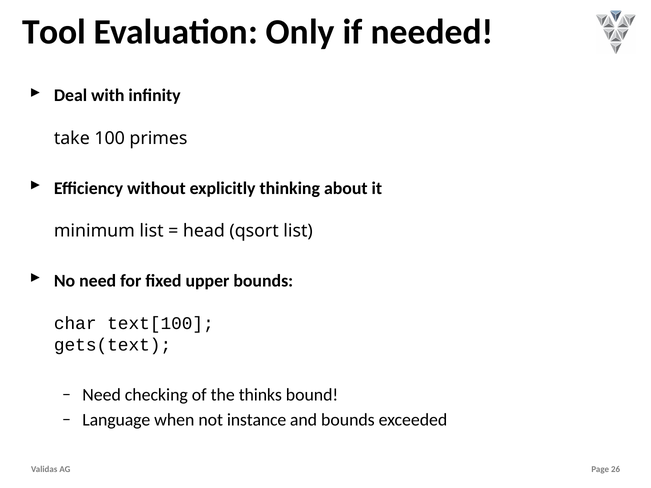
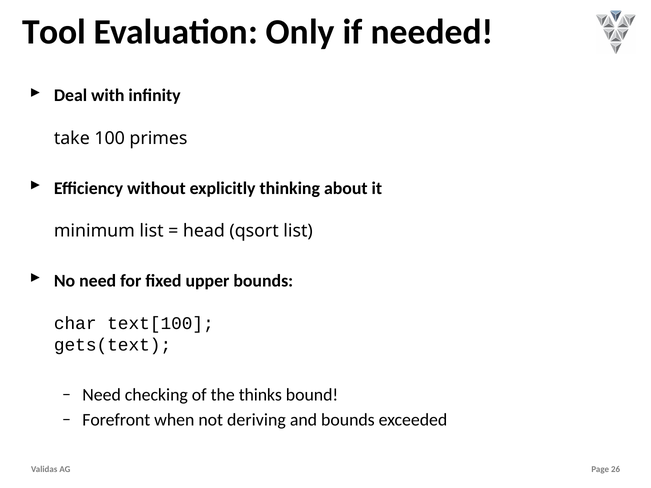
Language: Language -> Forefront (116, 420)
instance: instance -> deriving (256, 420)
